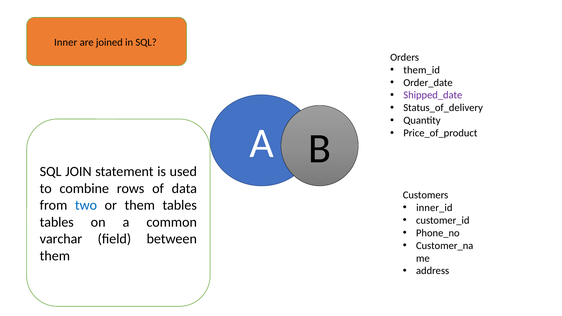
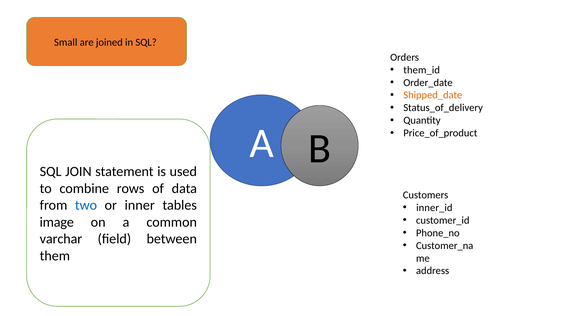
Inner: Inner -> Small (66, 42)
Shipped_date colour: purple -> orange (433, 95)
or them: them -> inner (140, 205)
tables: tables -> image (57, 222)
